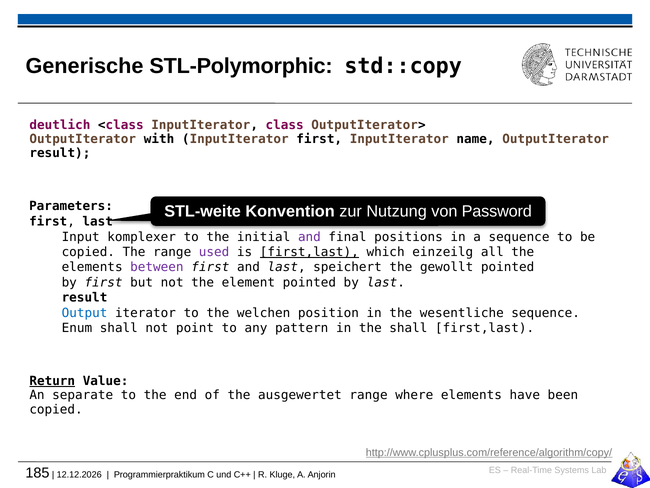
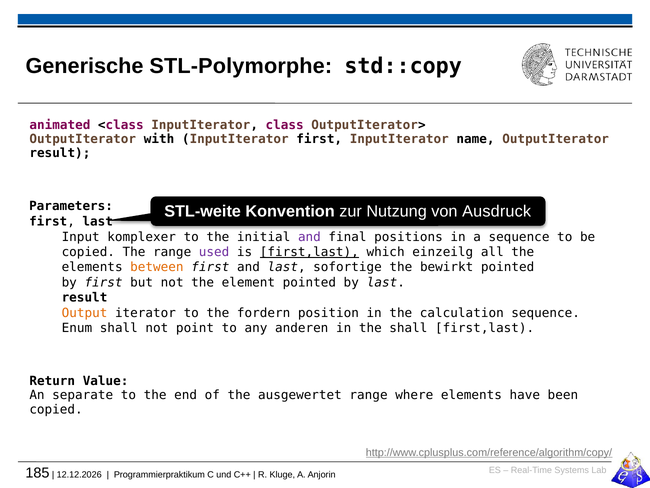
STL-Polymorphic: STL-Polymorphic -> STL-Polymorphe (241, 66)
deutlich: deutlich -> animated (60, 125)
Password: Password -> Ausdruck (497, 211)
between colour: purple -> orange (157, 267)
speichert: speichert -> sofortige (348, 267)
gewollt: gewollt -> bewirkt (447, 267)
Output colour: blue -> orange (85, 313)
welchen: welchen -> fordern (264, 313)
wesentliche: wesentliche -> calculation (462, 313)
pattern: pattern -> anderen (302, 328)
Return underline: present -> none (52, 381)
